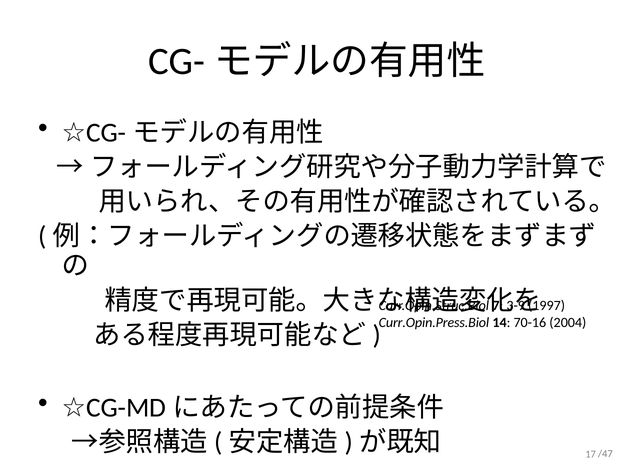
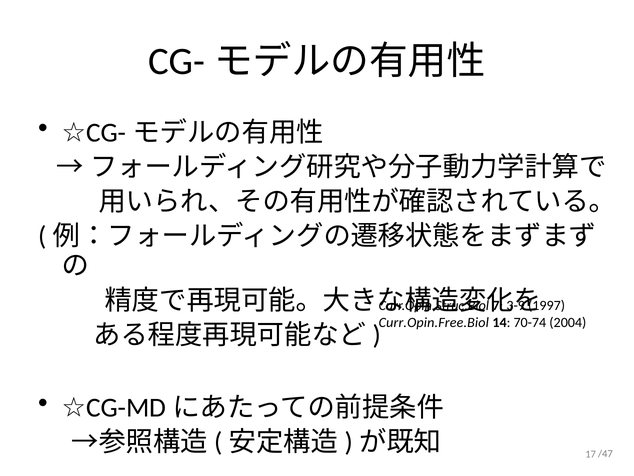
Curr.Opin.Press.Biol: Curr.Opin.Press.Biol -> Curr.Opin.Free.Biol (434, 322)
70-16: 70-16 -> 70-74 (530, 322)
